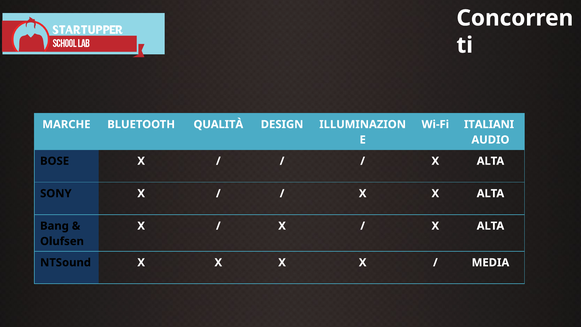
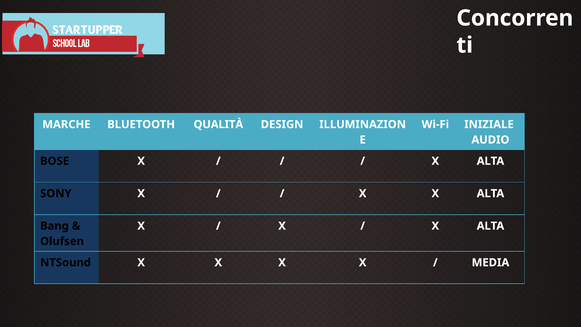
ITALIANI: ITALIANI -> INIZIALE (489, 124)
